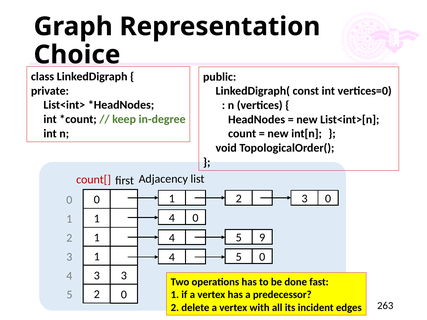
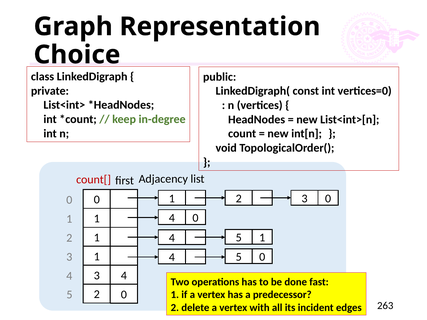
5 9: 9 -> 1 (262, 238)
3: 3 -> 4 (124, 276)
